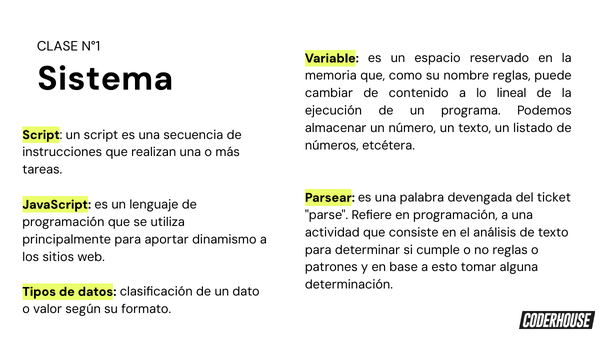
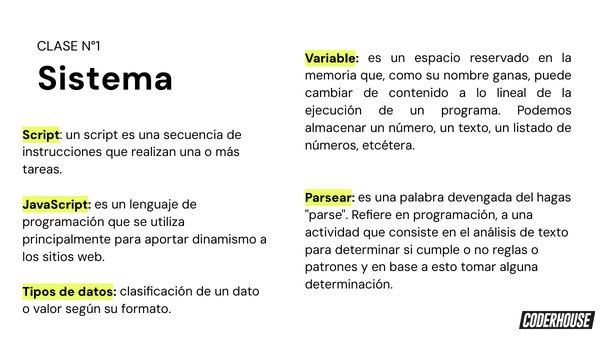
nombre reglas: reglas -> ganas (512, 76)
ticket: ticket -> hagas (554, 198)
